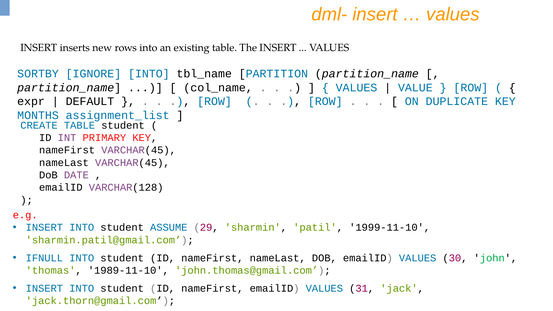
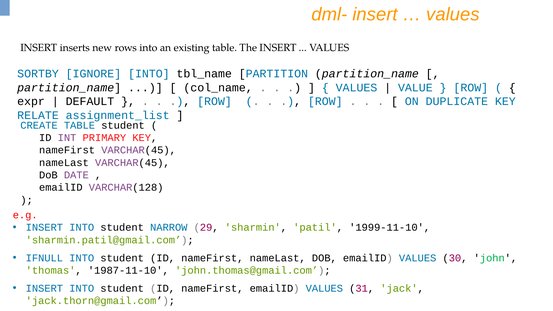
MONTHS: MONTHS -> RELATE (38, 115)
ASSUME: ASSUME -> NARROW (169, 228)
1989-11-10: 1989-11-10 -> 1987-11-10 (128, 270)
